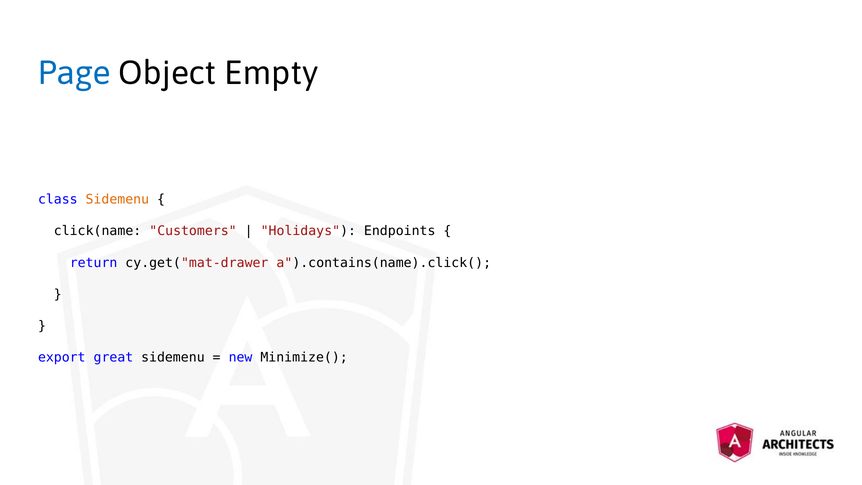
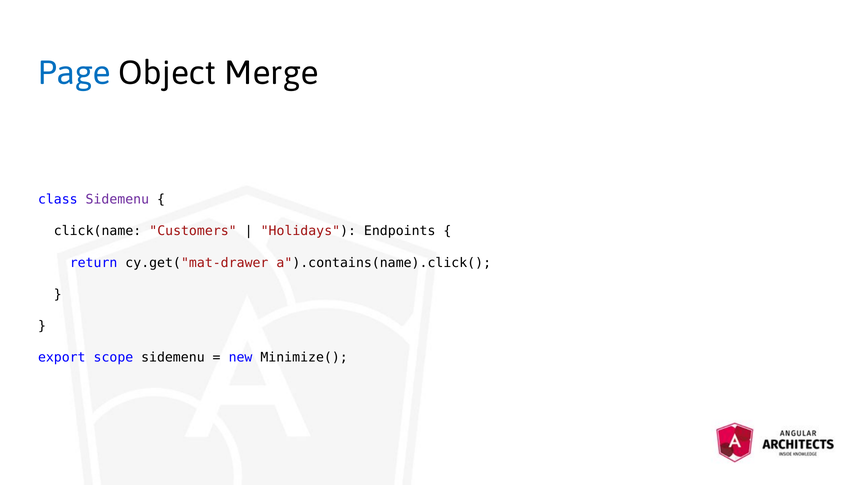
Empty: Empty -> Merge (272, 73)
Sidemenu colour: orange -> purple (117, 199)
great: great -> scope (113, 358)
